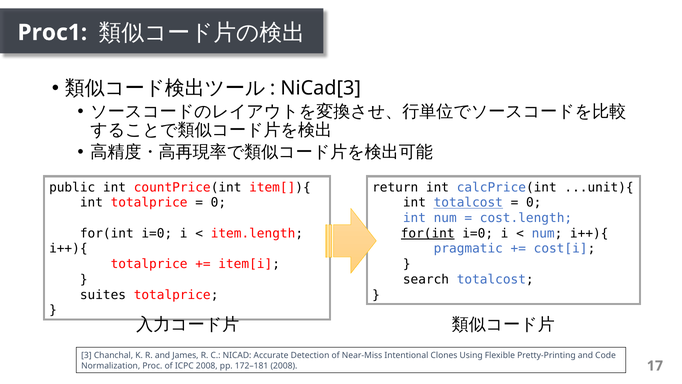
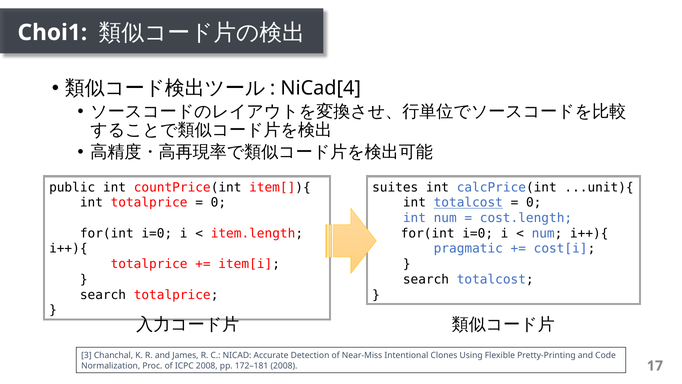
Proc1: Proc1 -> Choi1 (52, 33)
NiCad[3: NiCad[3 -> NiCad[4 (321, 88)
return: return -> suites (395, 187)
for(int underline: present -> none (428, 233)
suites: suites -> search (103, 295)
